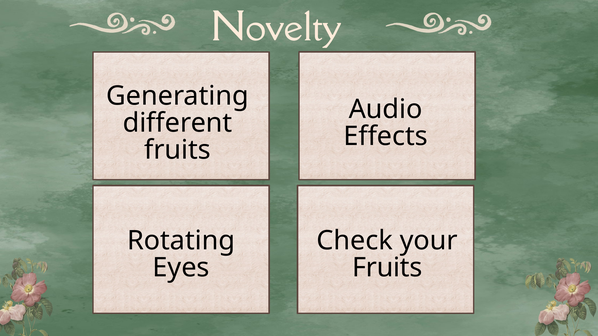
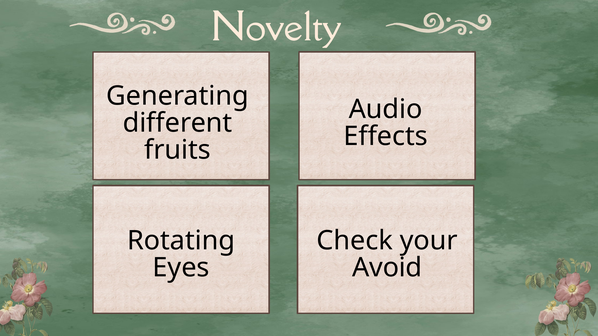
Fruits: Fruits -> Avoid (387, 268)
